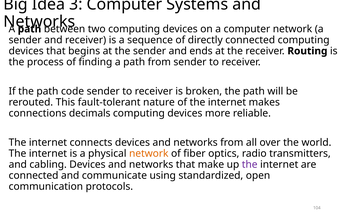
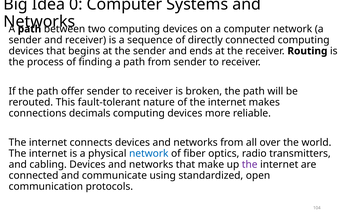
3: 3 -> 0 (76, 4)
code: code -> offer (73, 91)
network colour: orange -> blue (149, 153)
